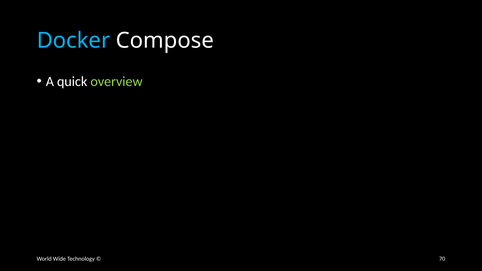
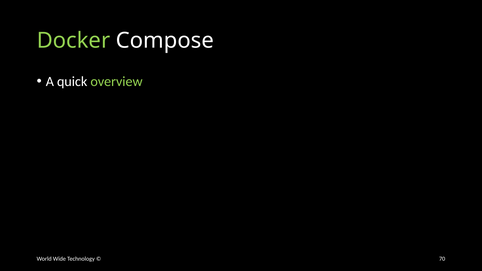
Docker colour: light blue -> light green (73, 40)
